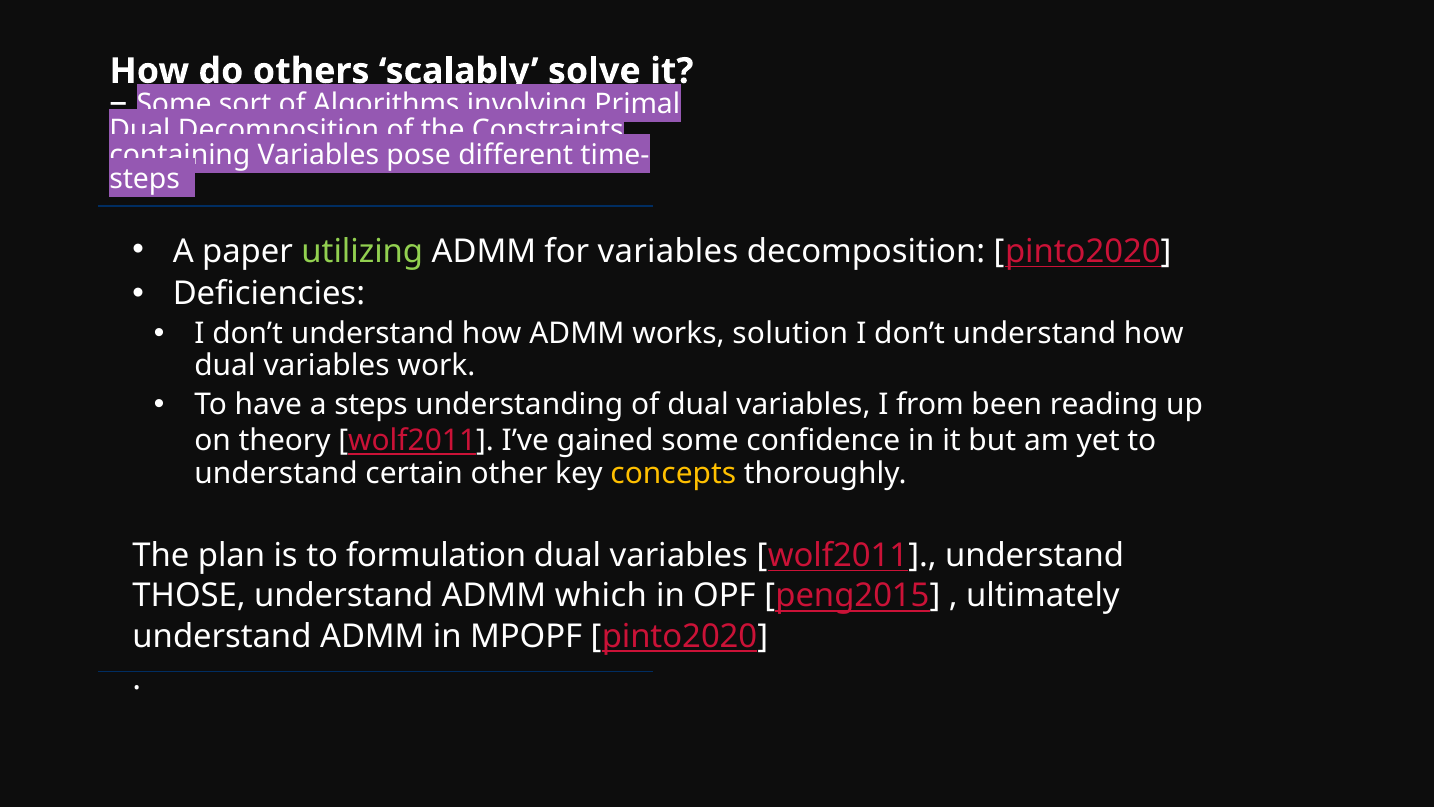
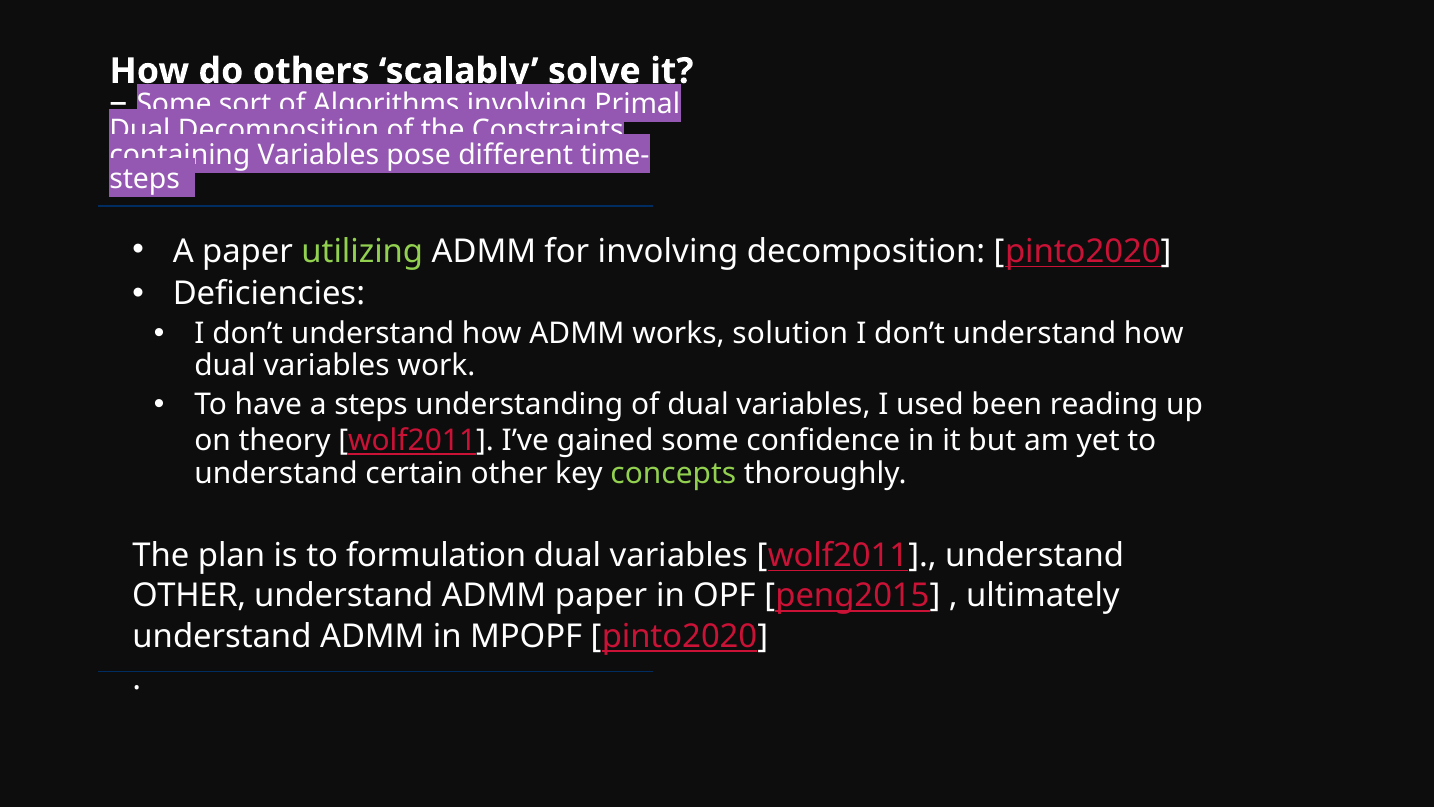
for variables: variables -> involving (668, 251)
from: from -> used (930, 404)
concepts colour: yellow -> light green (673, 473)
THOSE: THOSE -> OTHER (189, 596)
ADMM which: which -> paper (601, 596)
